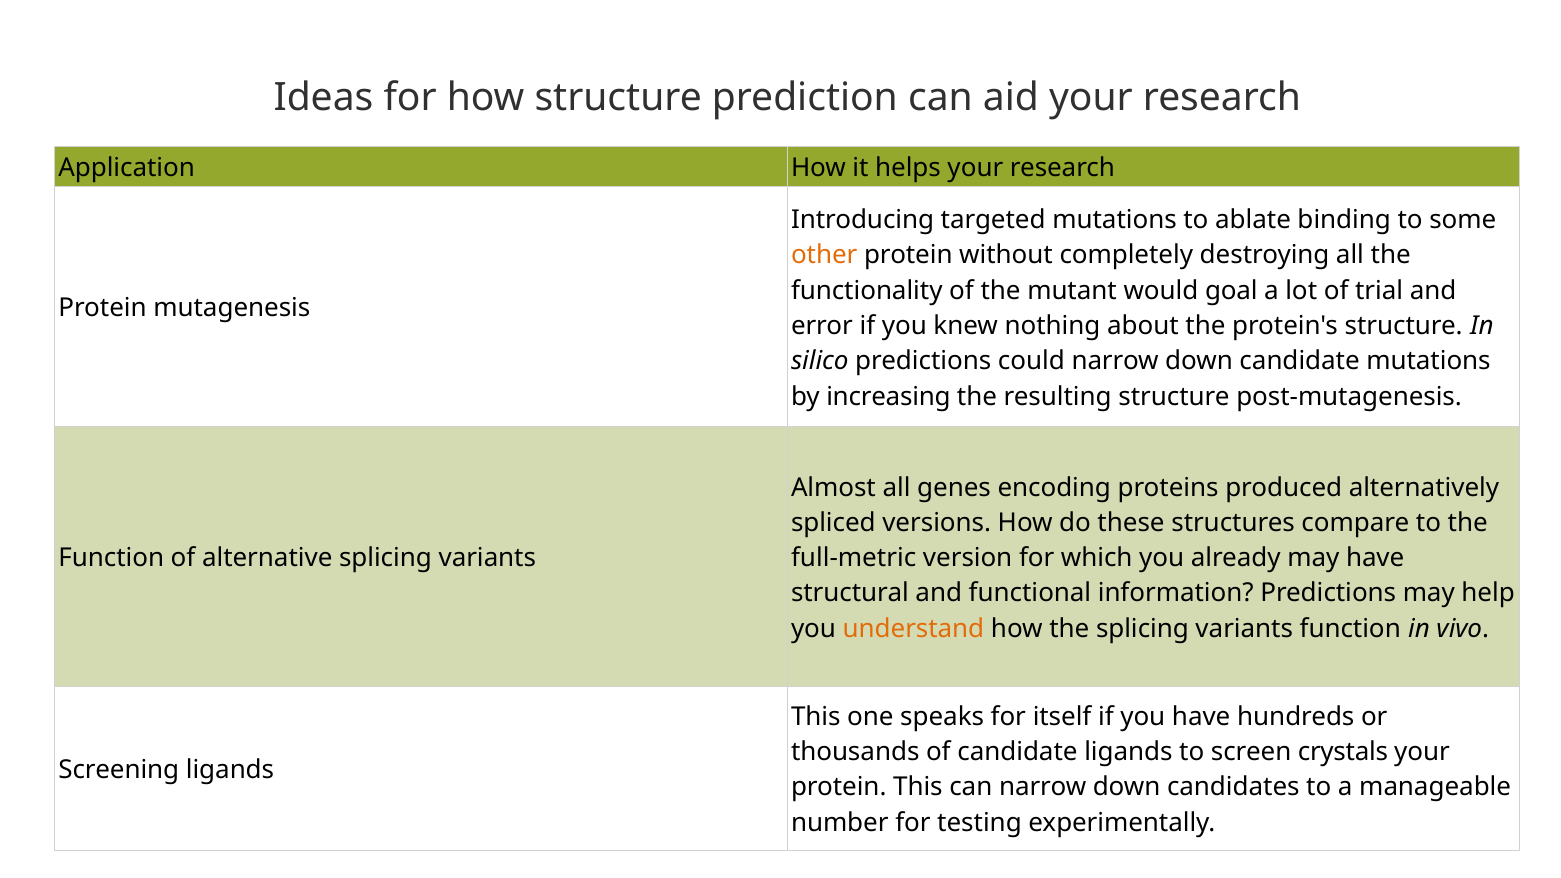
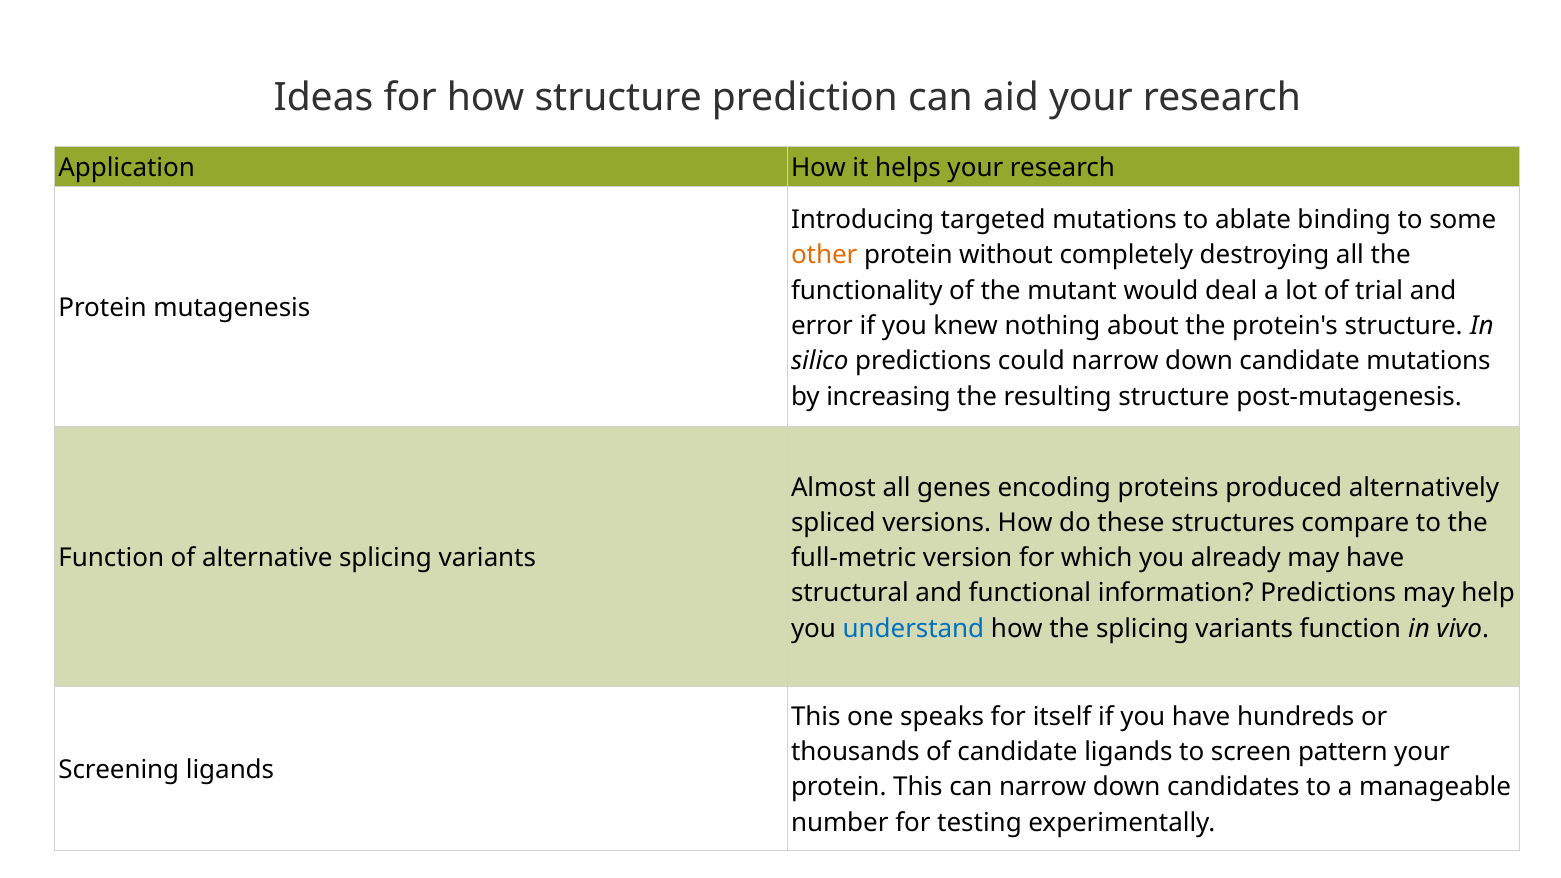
goal: goal -> deal (1231, 291)
understand colour: orange -> blue (913, 629)
crystals: crystals -> pattern (1343, 752)
